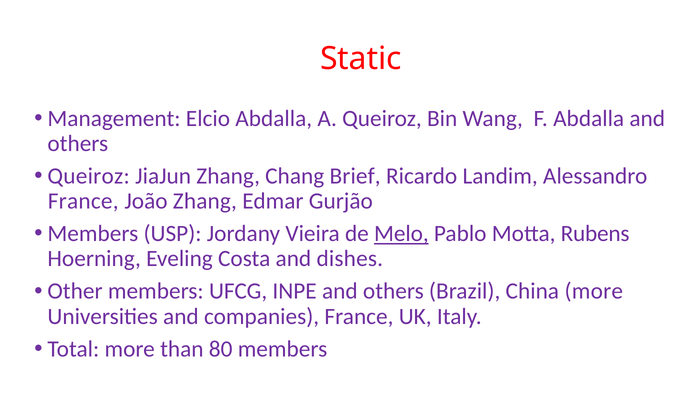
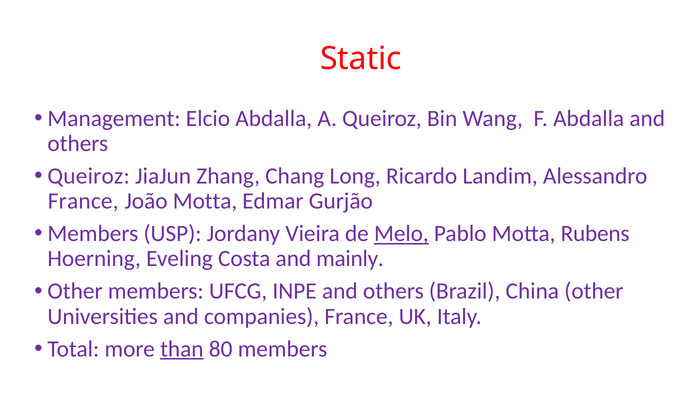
Brief: Brief -> Long (355, 176)
João Zhang: Zhang -> Motta (205, 201)
dishes: dishes -> mainly (350, 259)
China more: more -> other (594, 291)
than underline: none -> present (182, 349)
